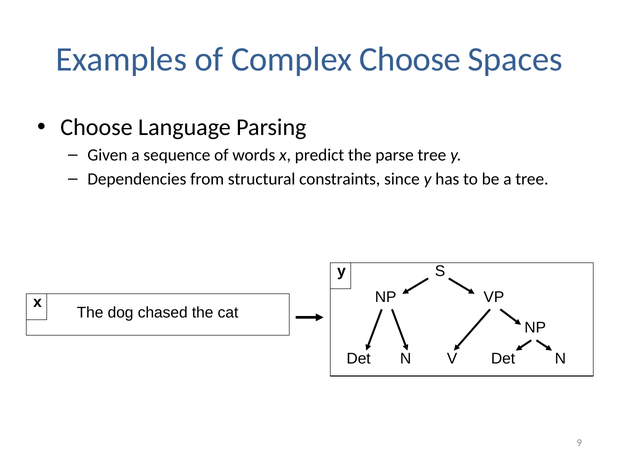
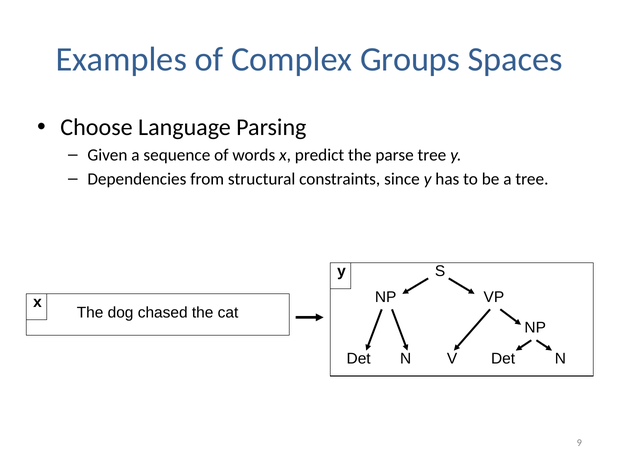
Complex Choose: Choose -> Groups (410, 60)
